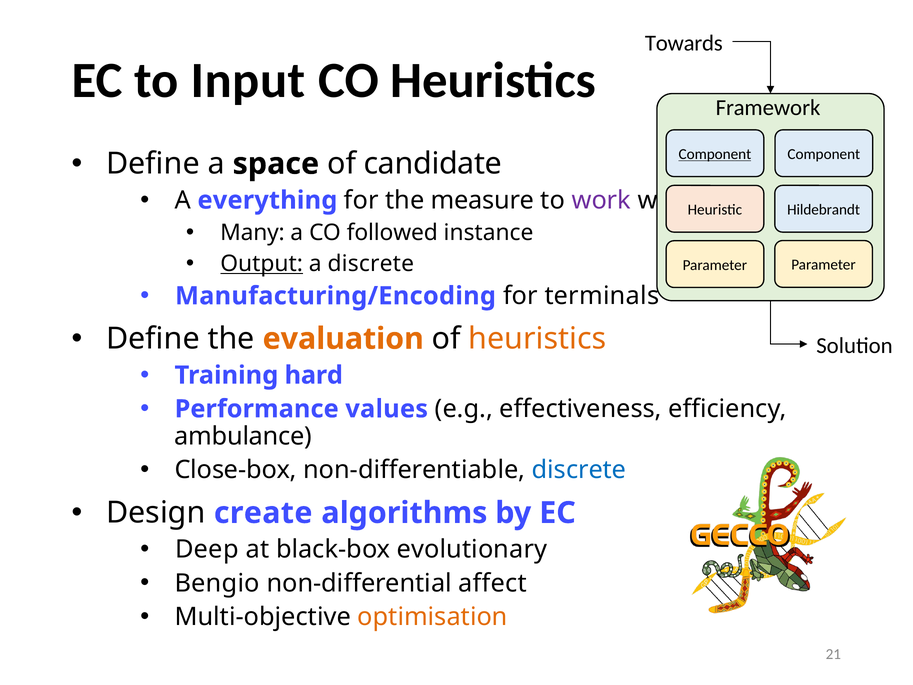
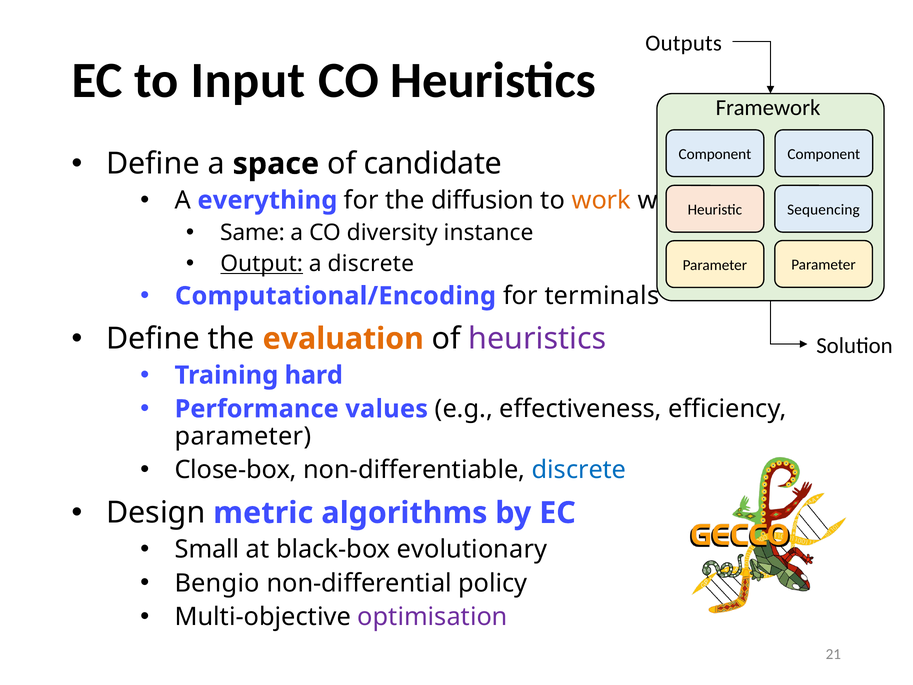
Towards: Towards -> Outputs (684, 43)
Component underline: present -> none (715, 154)
measure: measure -> diffusion (483, 200)
work colour: purple -> orange (601, 200)
Hildebrandt: Hildebrandt -> Sequencing (823, 210)
Many: Many -> Same (252, 233)
followed: followed -> diversity (392, 233)
Manufacturing/Encoding: Manufacturing/Encoding -> Computational/Encoding (335, 296)
heuristics colour: orange -> purple (537, 339)
ambulance: ambulance -> parameter (243, 436)
create: create -> metric (263, 513)
Deep: Deep -> Small (207, 549)
affect: affect -> policy (493, 583)
optimisation colour: orange -> purple (433, 617)
